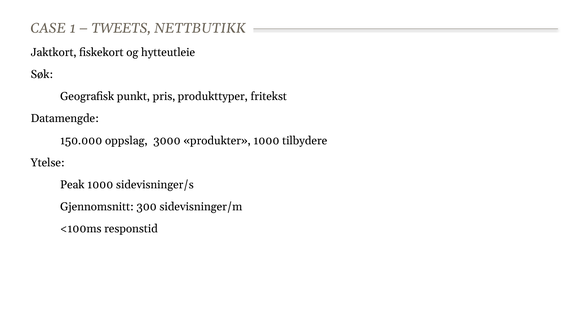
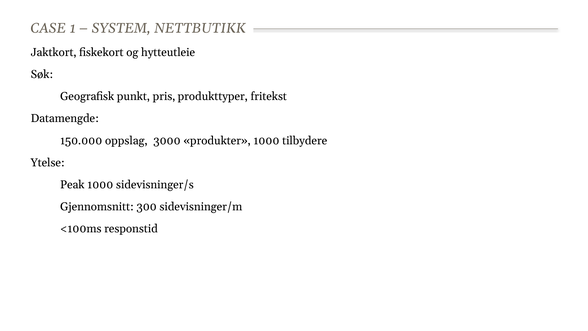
TWEETS: TWEETS -> SYSTEM (121, 28)
